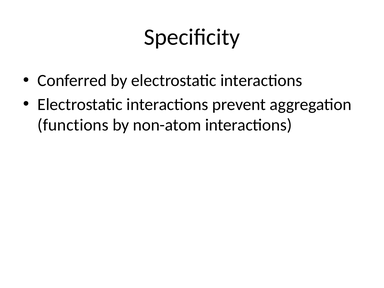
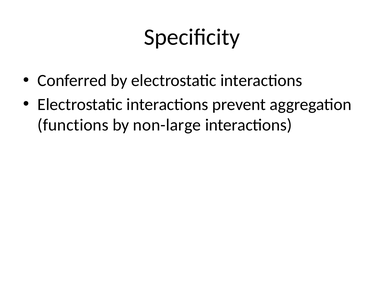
non-atom: non-atom -> non-large (167, 125)
